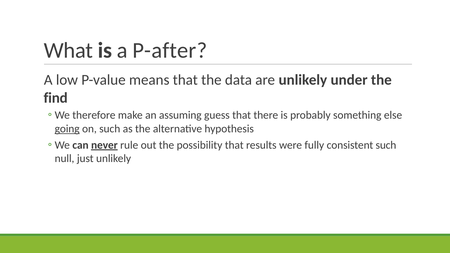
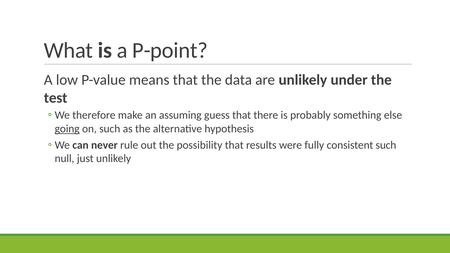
P-after: P-after -> P-point (170, 50)
find: find -> test (56, 98)
never underline: present -> none (104, 145)
